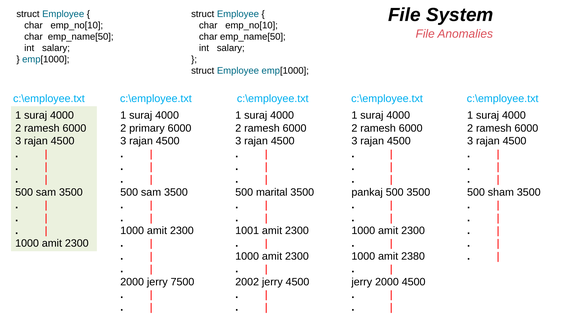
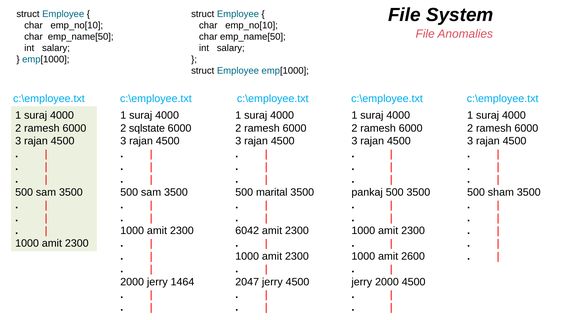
primary: primary -> sqlstate (147, 128)
1001: 1001 -> 6042 (247, 231)
2380: 2380 -> 2600 (413, 256)
7500: 7500 -> 1464 (182, 282)
2002: 2002 -> 2047 (247, 282)
